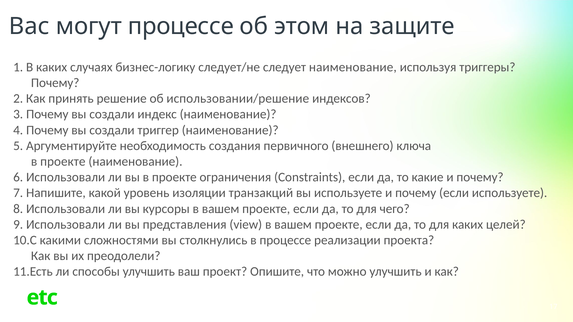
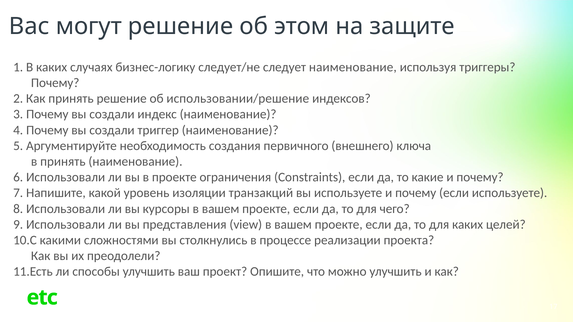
могут процессе: процессе -> решение (181, 26)
проекте: проекте -> принять (63, 162)
